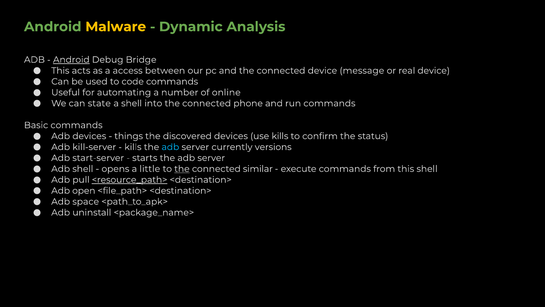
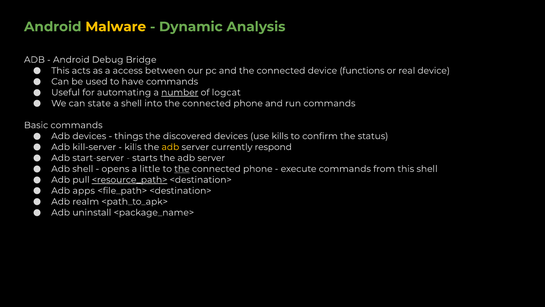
Android underline: present -> none (71, 60)
message: message -> functions (362, 71)
code: code -> have (133, 81)
number underline: none -> present (180, 92)
online: online -> logcat (226, 92)
adb colour: light blue -> yellow (170, 147)
versions: versions -> respond (273, 147)
similar: similar -> phone (258, 169)
open: open -> apps (84, 190)
space: space -> realm (86, 201)
